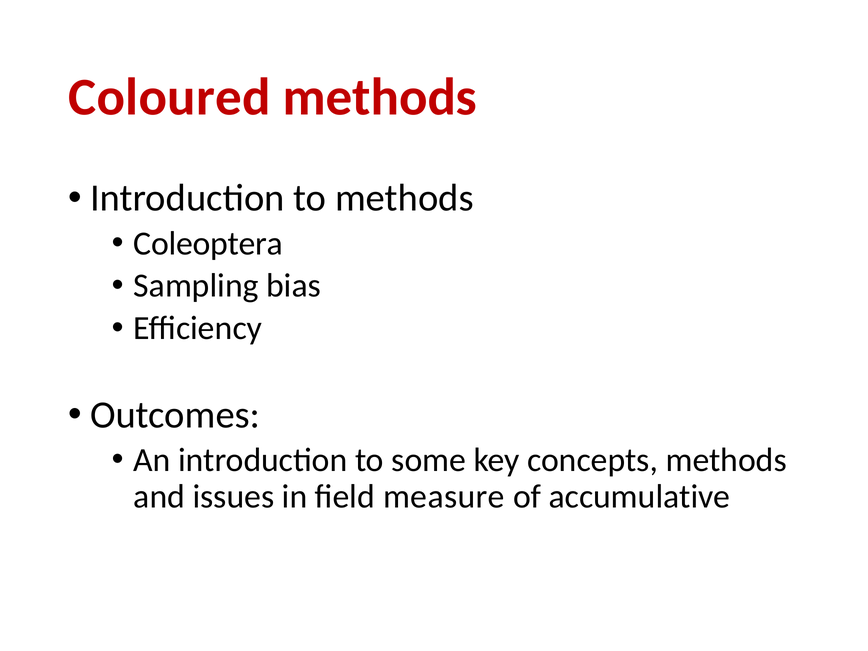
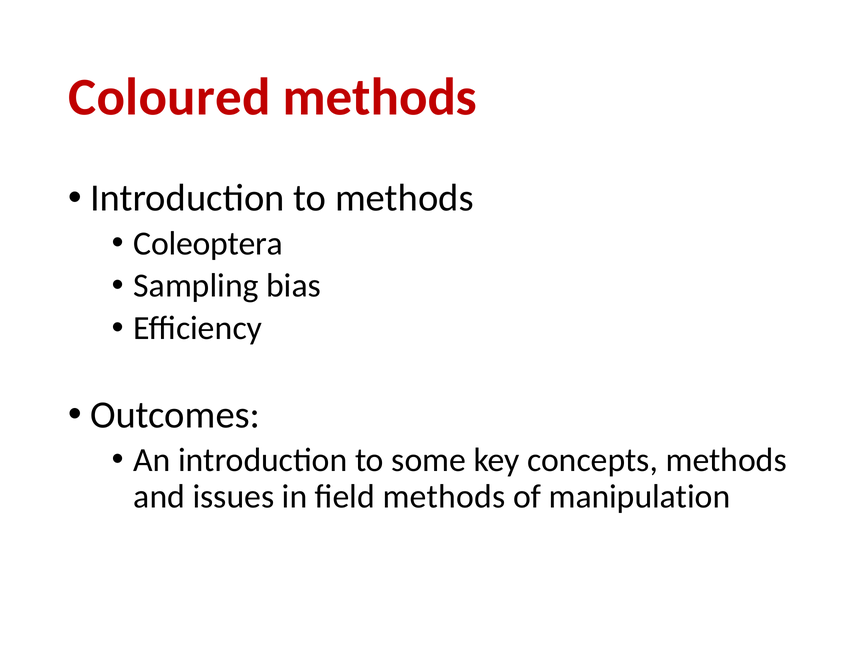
field measure: measure -> methods (444, 497)
accumulative: accumulative -> manipulation (640, 497)
